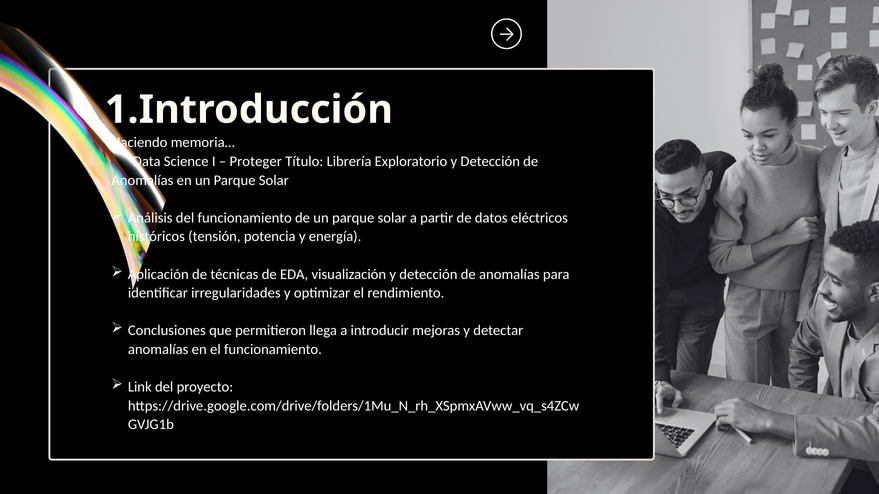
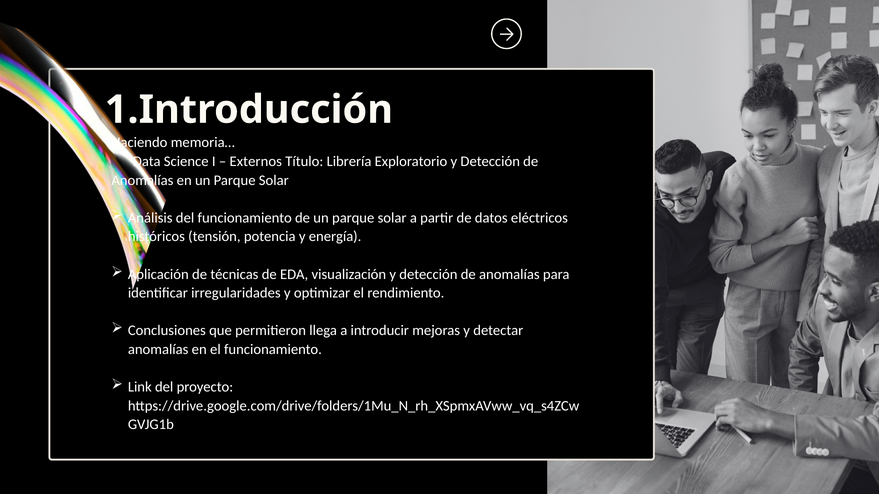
Proteger: Proteger -> Externos (256, 162)
